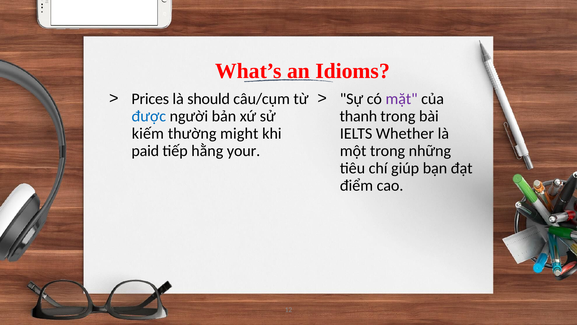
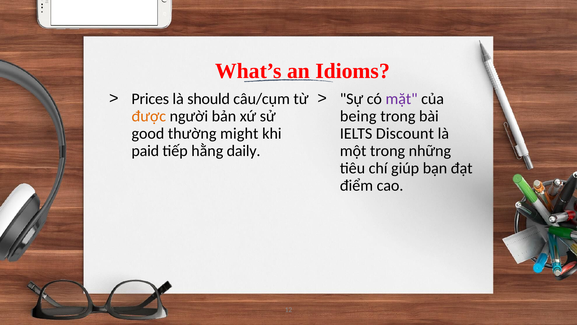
được colour: blue -> orange (149, 116)
thanh: thanh -> being (358, 116)
kiếm: kiếm -> good (148, 133)
Whether: Whether -> Discount (405, 133)
your: your -> daily (244, 151)
